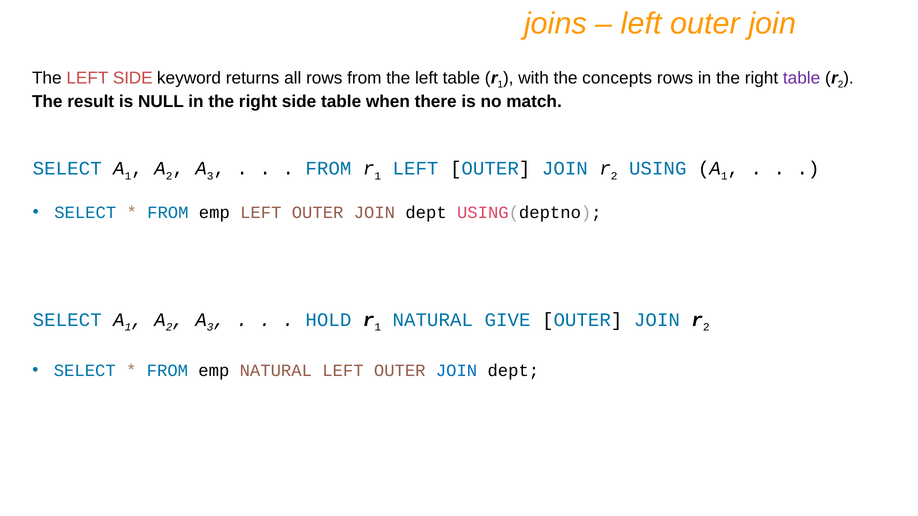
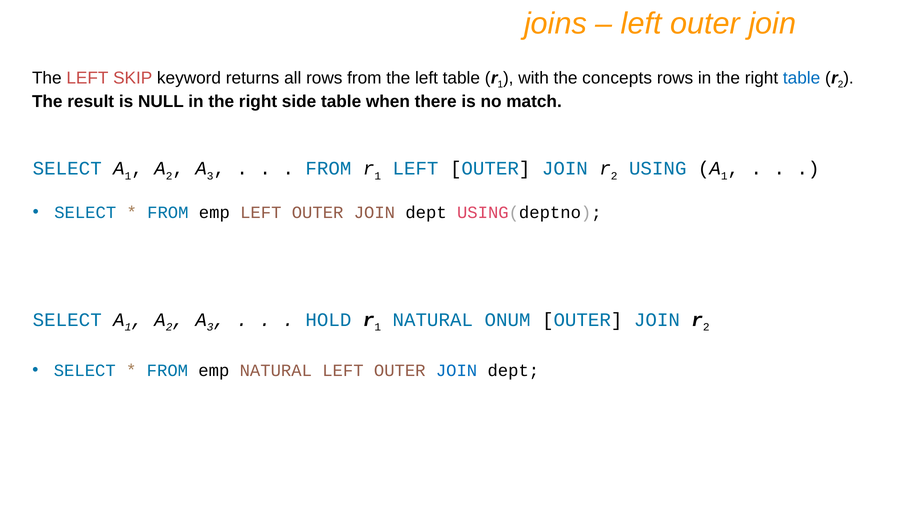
LEFT SIDE: SIDE -> SKIP (133, 78)
table colour: purple -> blue (802, 78)
GIVE: GIVE -> ONUM (508, 320)
